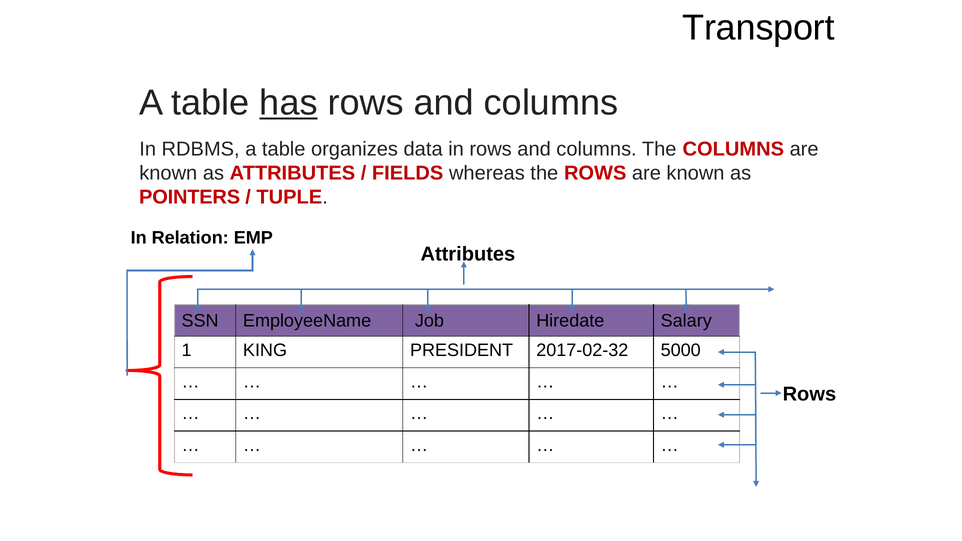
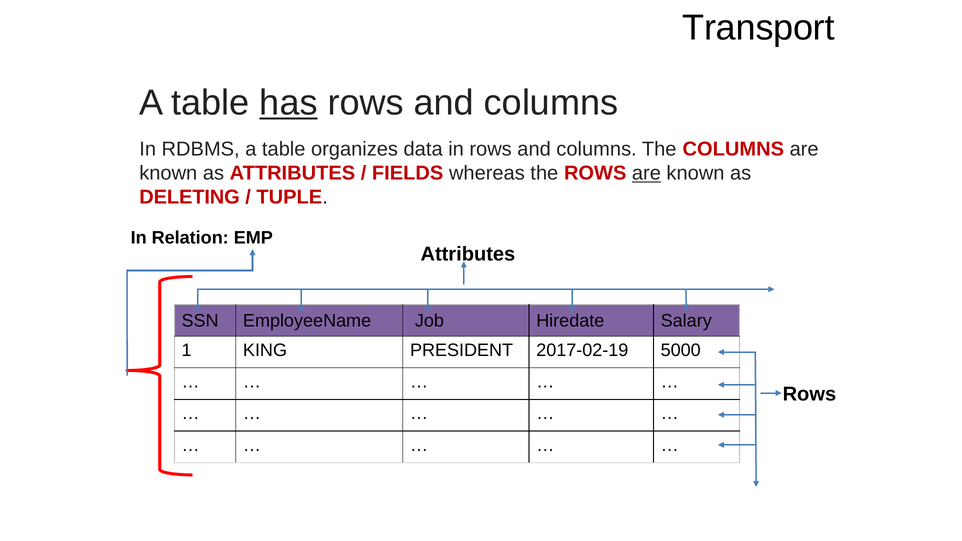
are underline: none -> present (646, 173)
POINTERS: POINTERS -> DELETING (190, 197)
2017-02-32: 2017-02-32 -> 2017-02-19 (582, 350)
